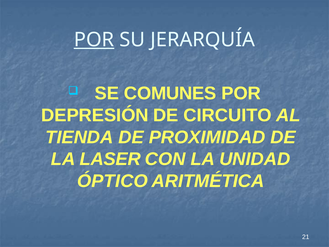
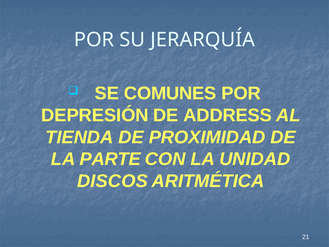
POR underline: present -> none (94, 40)
CIRCUITO: CIRCUITO -> ADDRESS (228, 115)
LASER: LASER -> PARTE (110, 159)
ÓPTICO: ÓPTICO -> DISCOS (112, 181)
